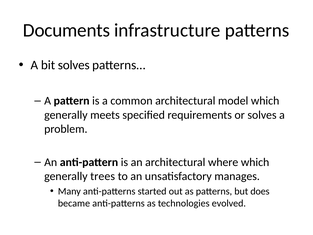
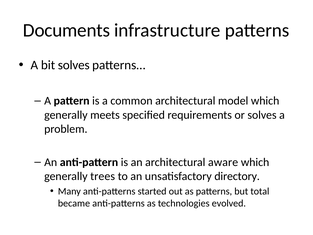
where: where -> aware (223, 162)
manages: manages -> directory (237, 176)
does: does -> total (260, 191)
